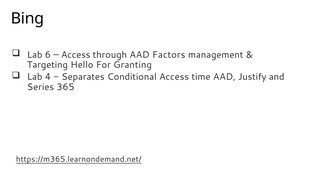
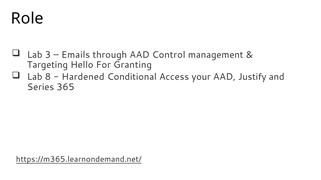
Bing: Bing -> Role (27, 18)
6: 6 -> 3 (48, 55)
Access: Access -> Emails (76, 55)
Factors: Factors -> Control (169, 55)
4: 4 -> 8 (48, 77)
Separates: Separates -> Hardened (83, 77)
time: time -> your (201, 77)
